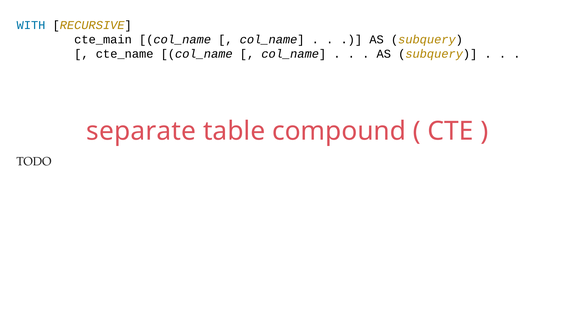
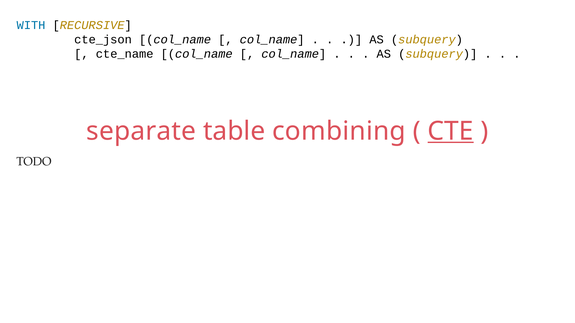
cte_main: cte_main -> cte_json (103, 40)
compound: compound -> combining (339, 131)
CTE underline: none -> present (451, 131)
